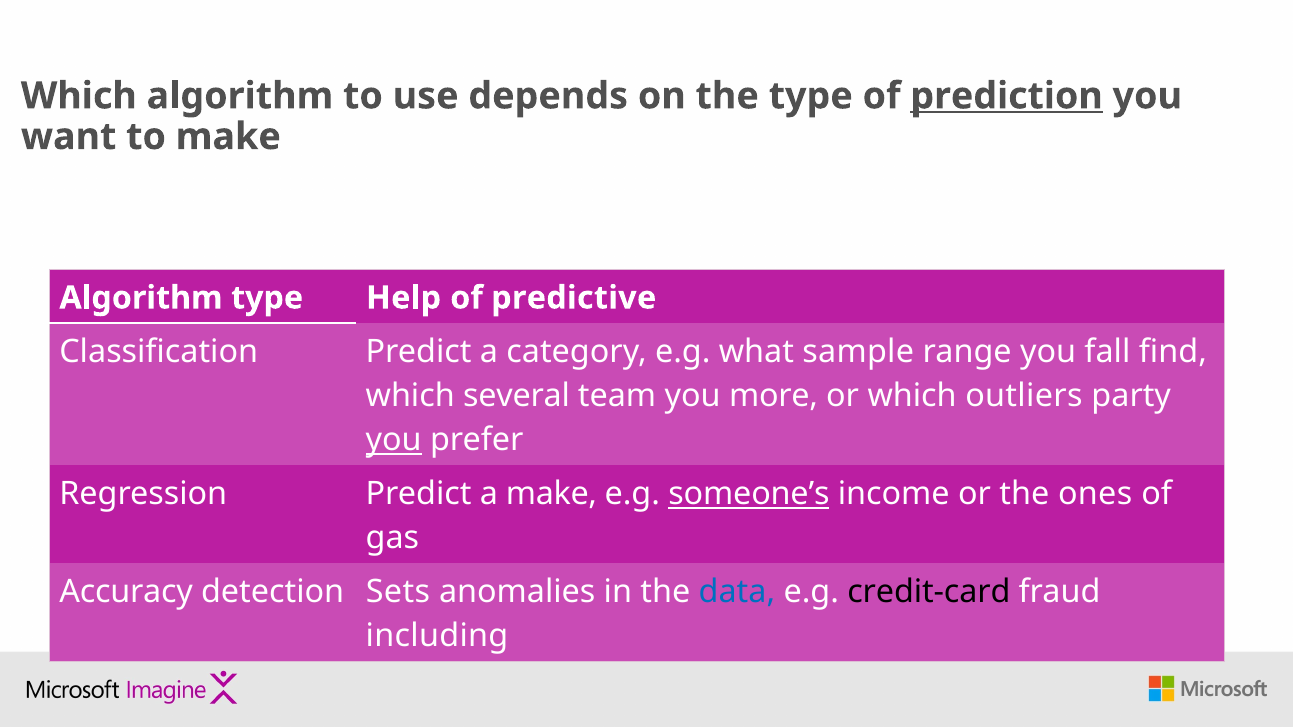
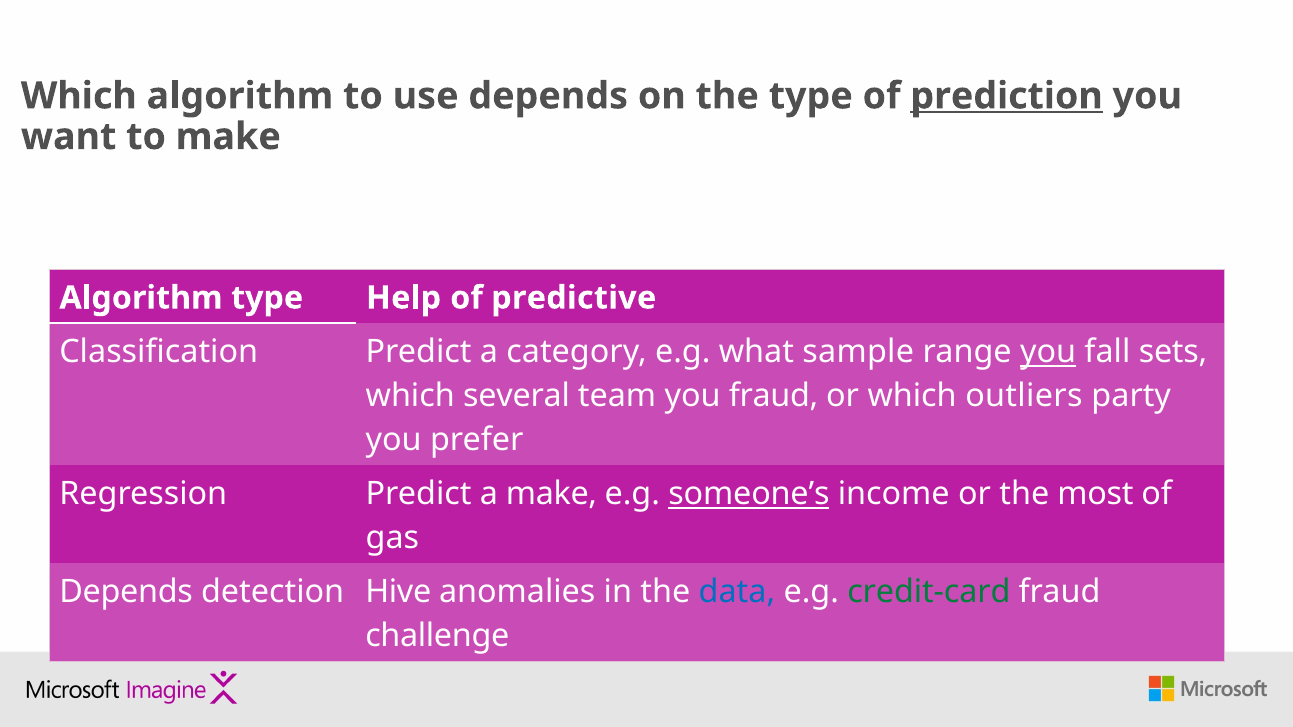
you underline: none -> present (1048, 352)
find: find -> sets (1173, 352)
you more: more -> fraud (774, 396)
you underline: present -> none (394, 440)
ones: ones -> most (1095, 494)
Accuracy: Accuracy -> Depends (126, 592)
Sets: Sets -> Hive (398, 592)
credit-card colour: black -> green (929, 592)
including: including -> challenge (437, 636)
